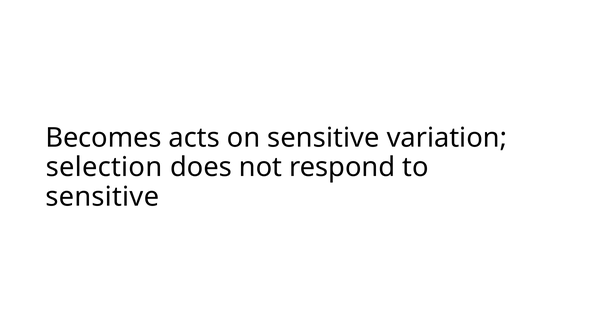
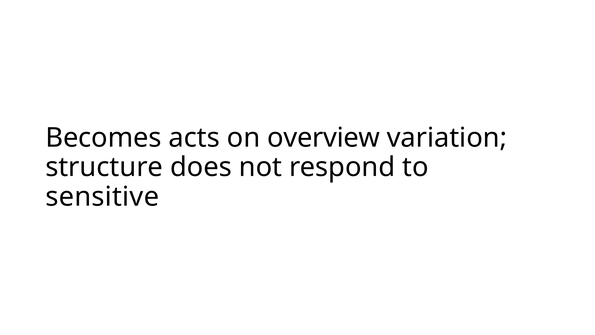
on sensitive: sensitive -> overview (324, 138)
selection: selection -> structure (104, 167)
